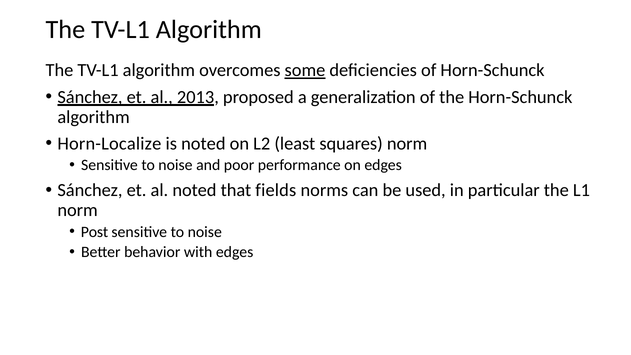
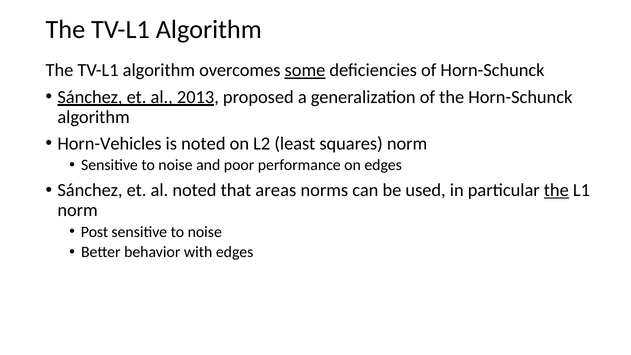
Horn-Localize: Horn-Localize -> Horn-Vehicles (109, 143)
fields: fields -> areas (276, 190)
the underline: none -> present (556, 190)
